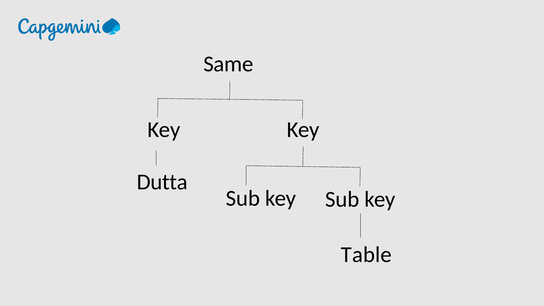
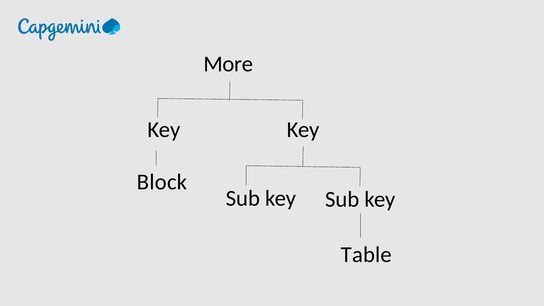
Same: Same -> More (228, 64)
Dutta: Dutta -> Block (162, 182)
